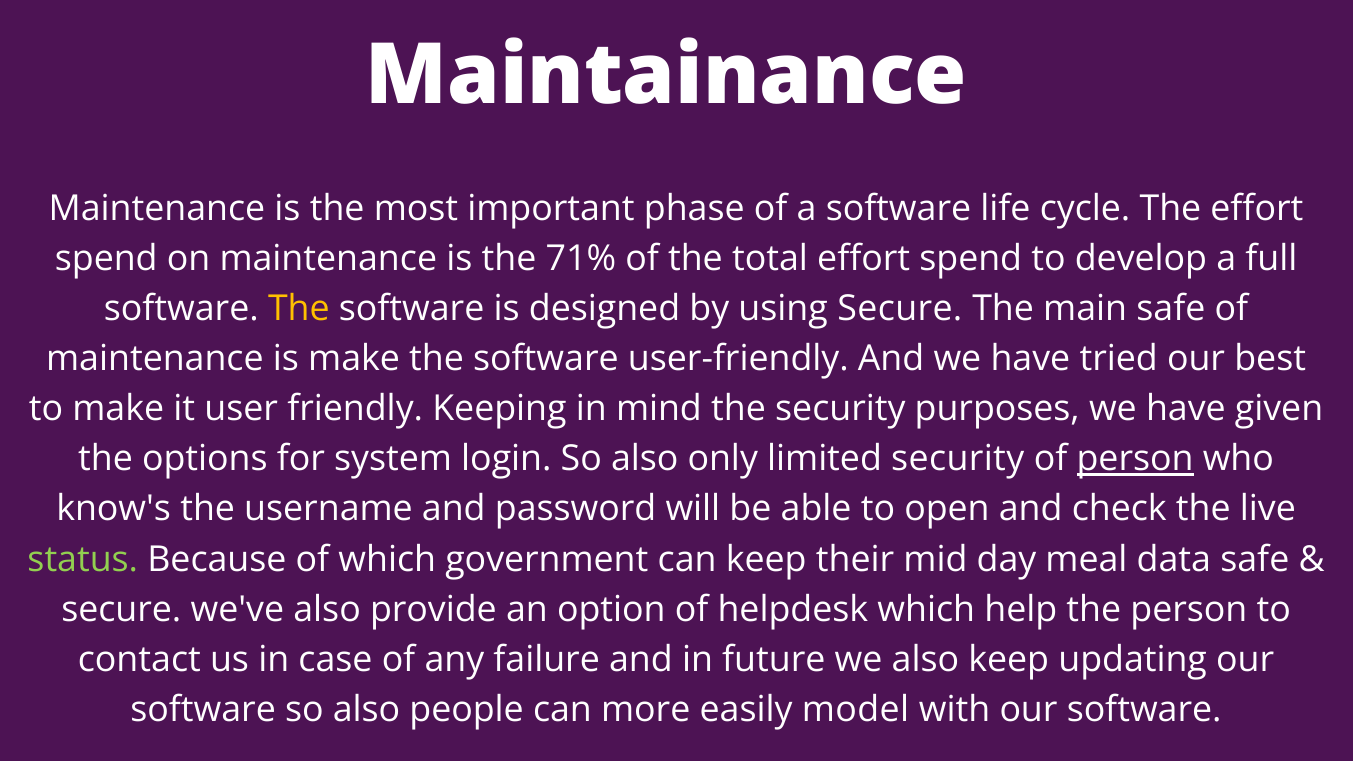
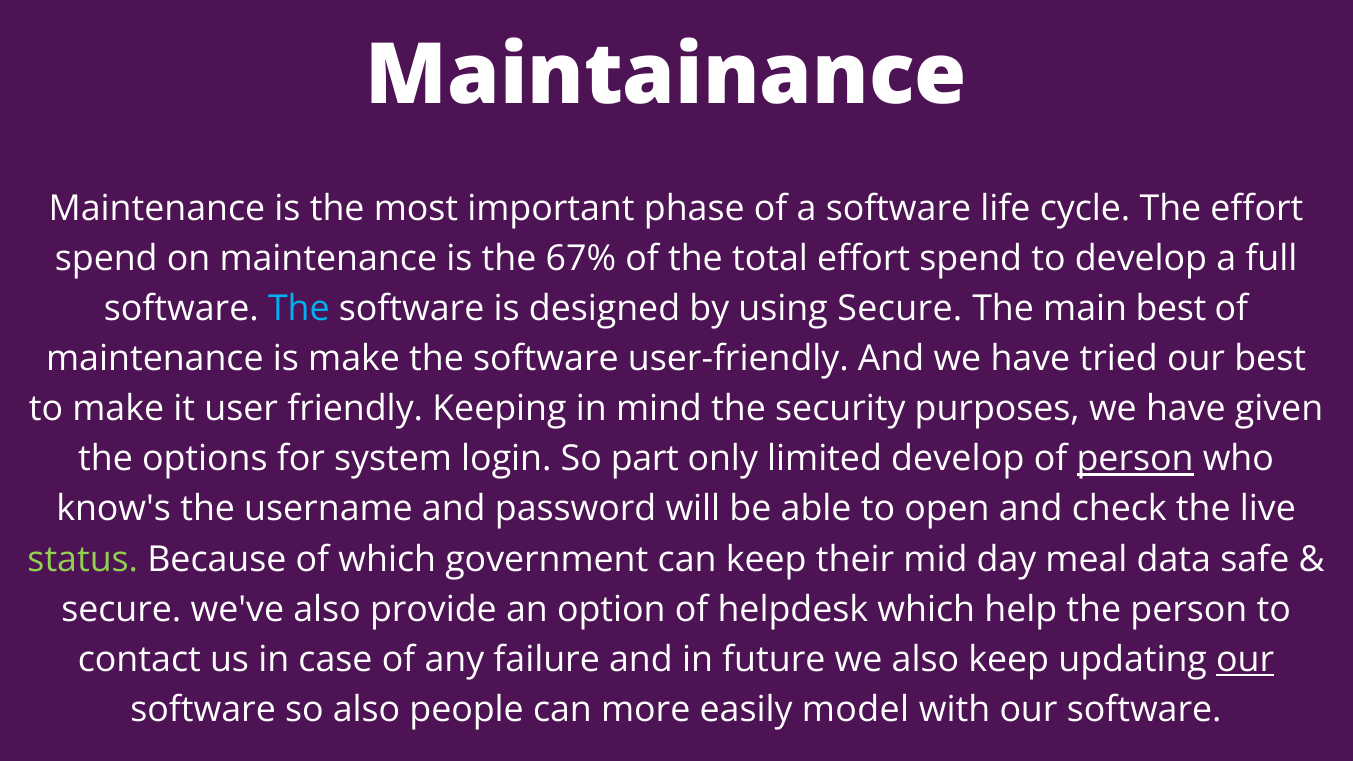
71%: 71% -> 67% (581, 259)
The colour: yellow -> light blue (299, 309)
main safe: safe -> best (1171, 309)
login So also: also -> part (645, 459)
limited security: security -> develop (958, 459)
our underline: none -> present (1245, 659)
